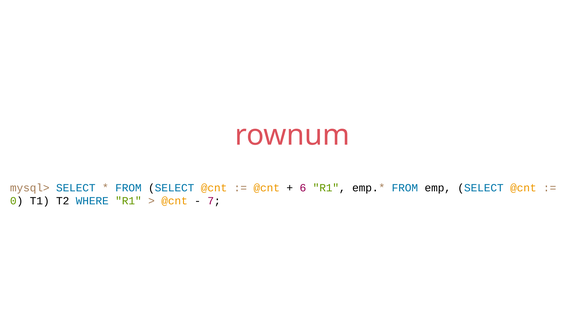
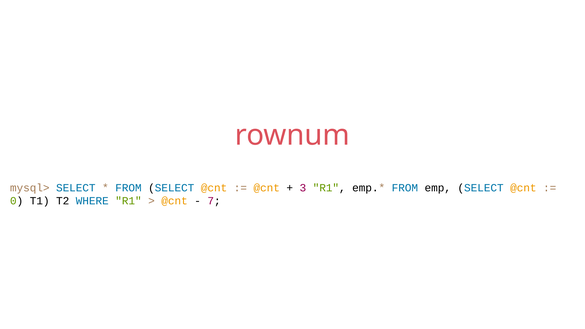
6: 6 -> 3 (303, 188)
